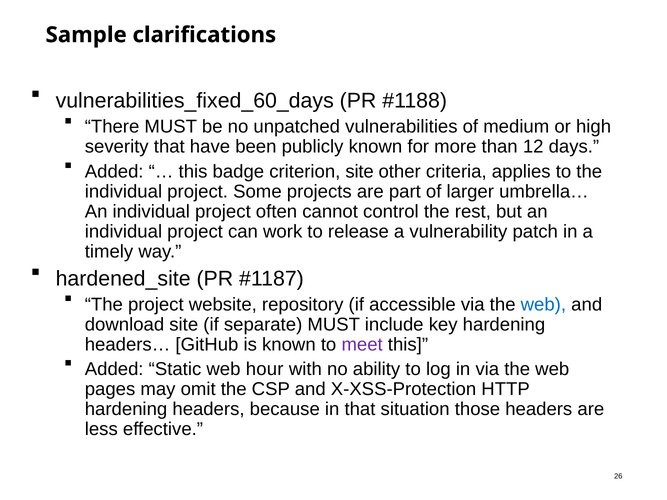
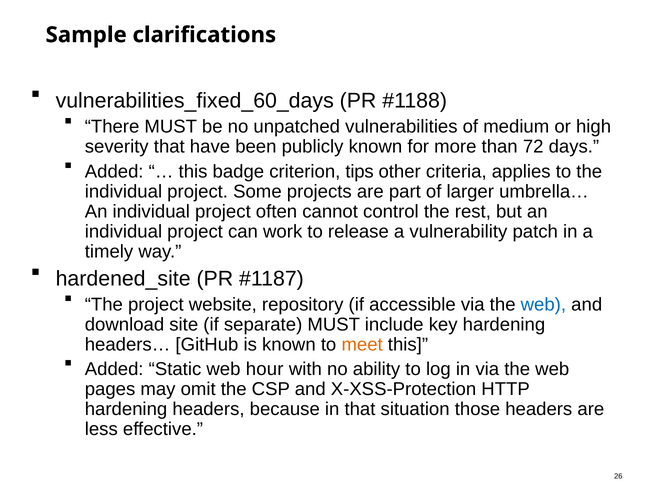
12: 12 -> 72 (533, 147)
criterion site: site -> tips (360, 172)
meet colour: purple -> orange (362, 345)
